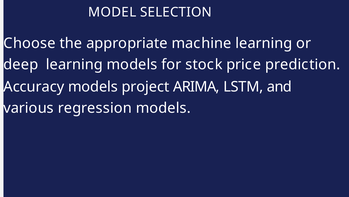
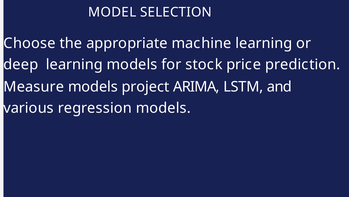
Accuracy: Accuracy -> Measure (34, 86)
